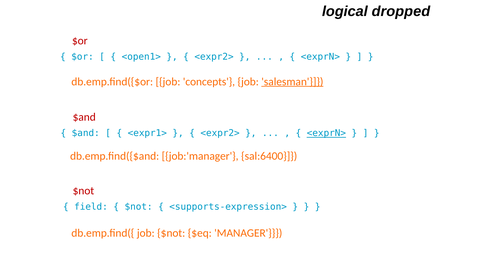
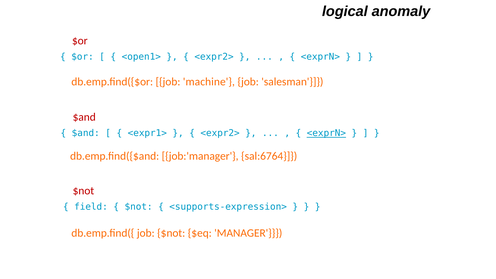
dropped: dropped -> anomaly (401, 12)
concepts: concepts -> machine (209, 82)
salesman underline: present -> none (292, 82)
sal:6400: sal:6400 -> sal:6764 (269, 156)
